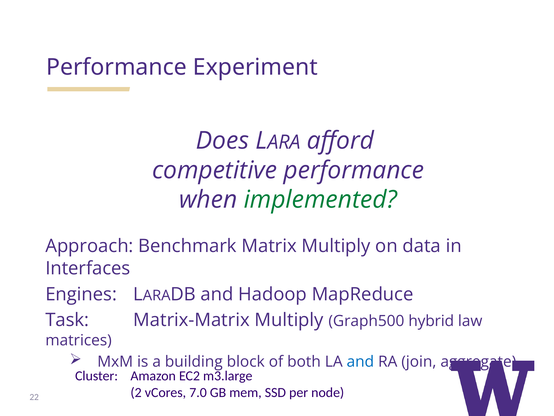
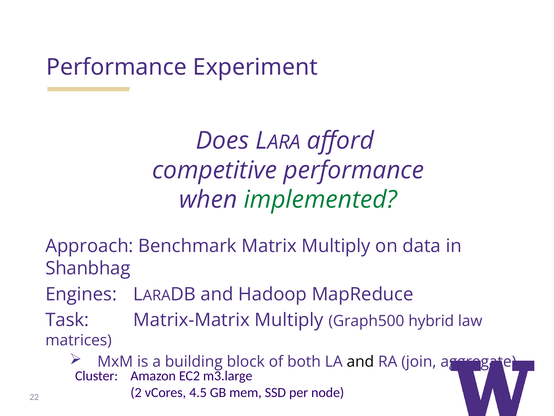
Interfaces: Interfaces -> Shanbhag (88, 268)
and colour: blue -> black (360, 361)
7.0: 7.0 -> 4.5 (198, 392)
